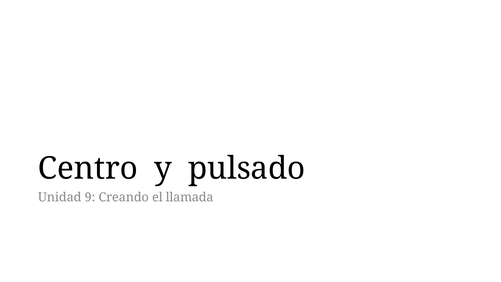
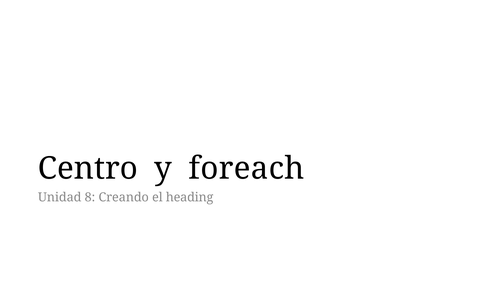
pulsado: pulsado -> foreach (247, 168)
9: 9 -> 8 (90, 197)
llamada: llamada -> heading (190, 197)
